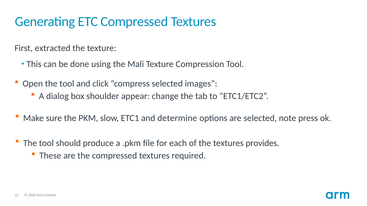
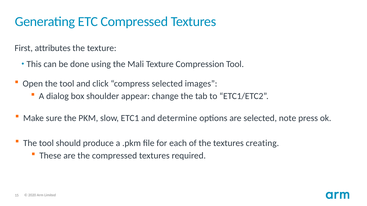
extracted: extracted -> attributes (53, 48)
provides: provides -> creating (262, 143)
